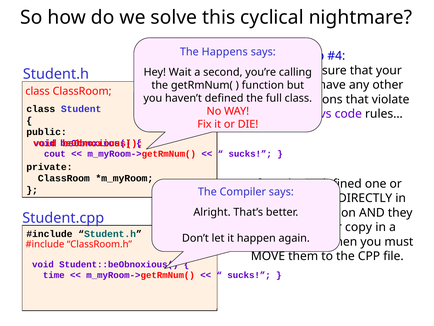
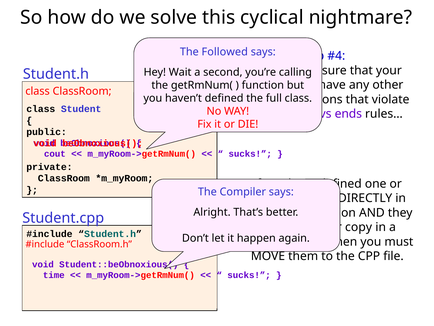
Happens: Happens -> Followed (225, 52)
code: code -> ends (348, 114)
